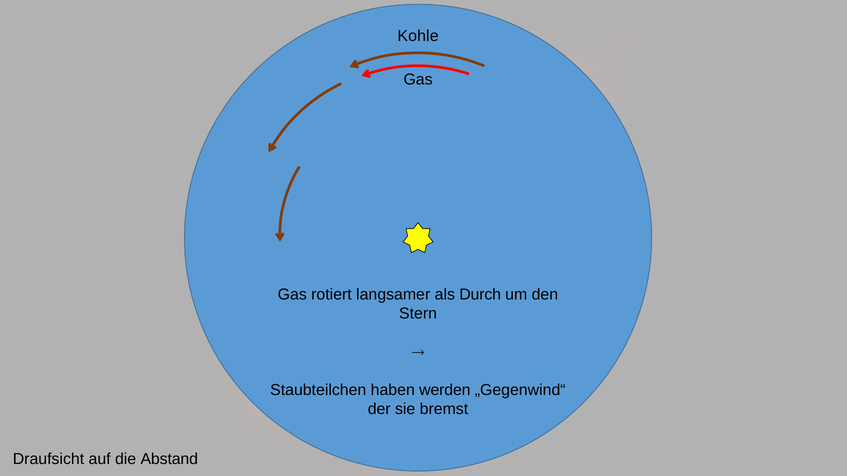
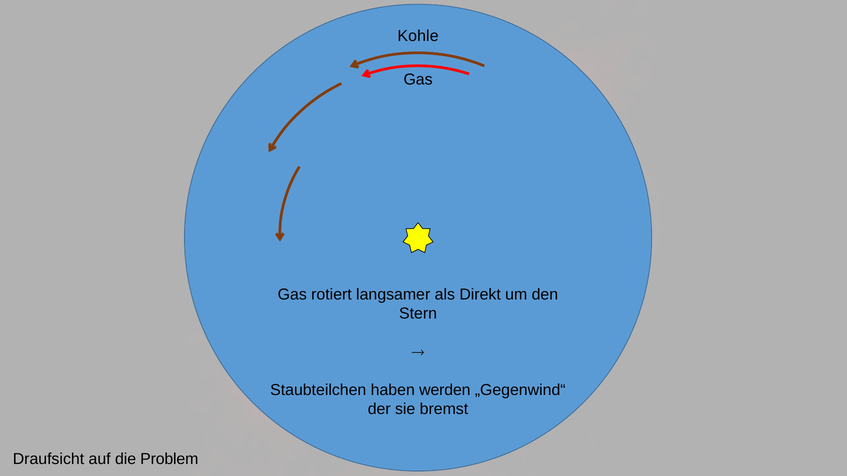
Durch: Durch -> Direkt (480, 295)
Abstand: Abstand -> Problem (169, 460)
